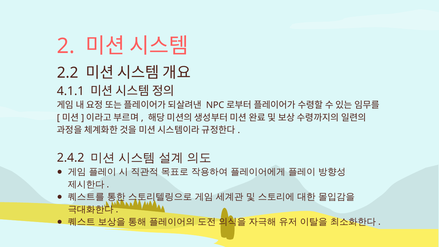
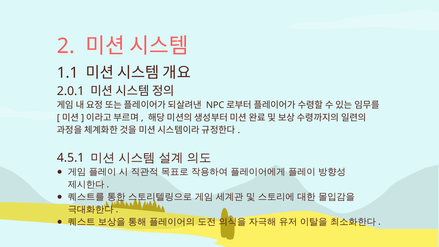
2.2: 2.2 -> 1.1 (68, 73)
4.1.1: 4.1.1 -> 2.0.1 (71, 91)
2.4.2: 2.4.2 -> 4.5.1 (71, 158)
